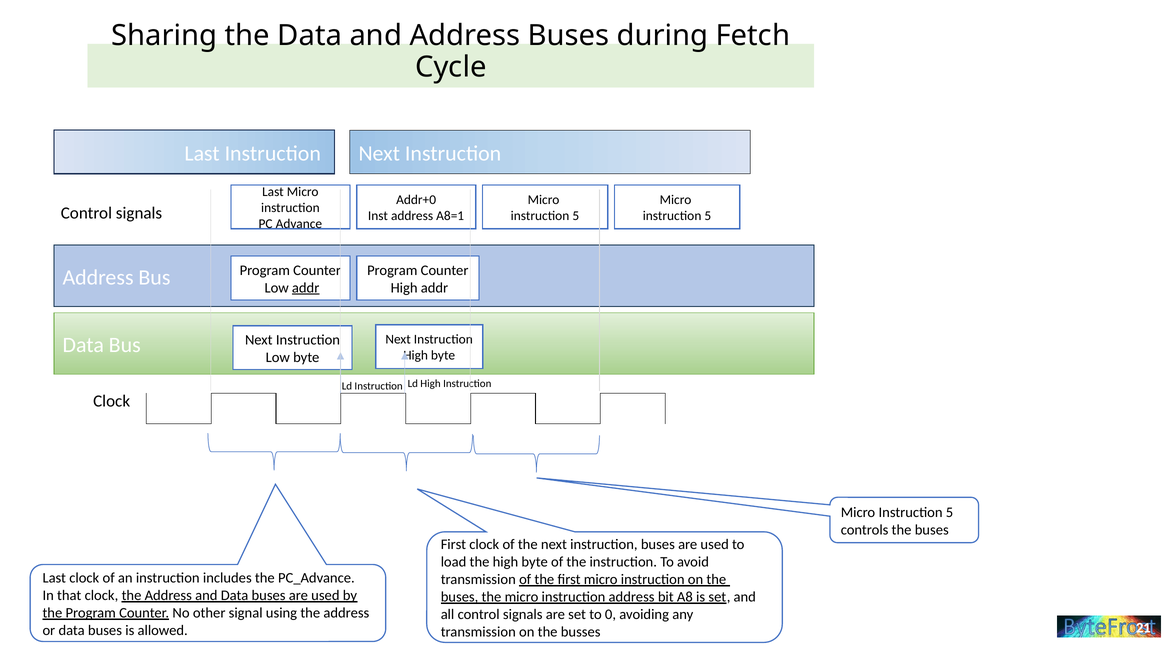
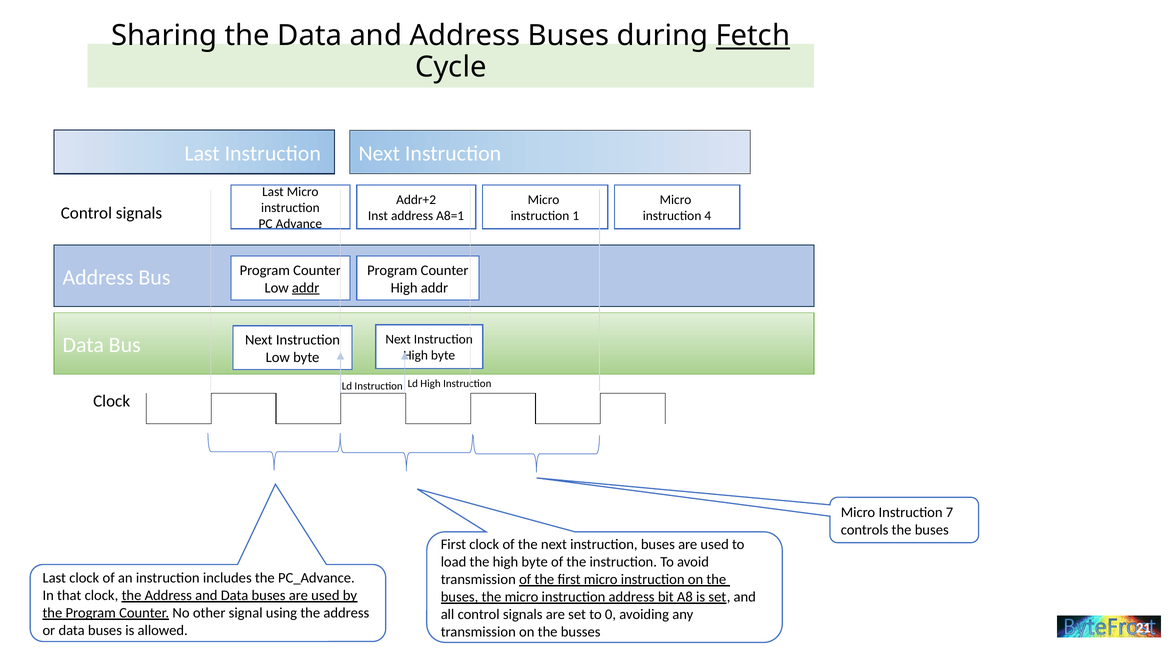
Fetch underline: none -> present (753, 36)
Addr+0: Addr+0 -> Addr+2 (416, 200)
5: 5 -> 1 (576, 216)
5: 5 -> 4 (708, 216)
5: 5 -> 7 (950, 512)
